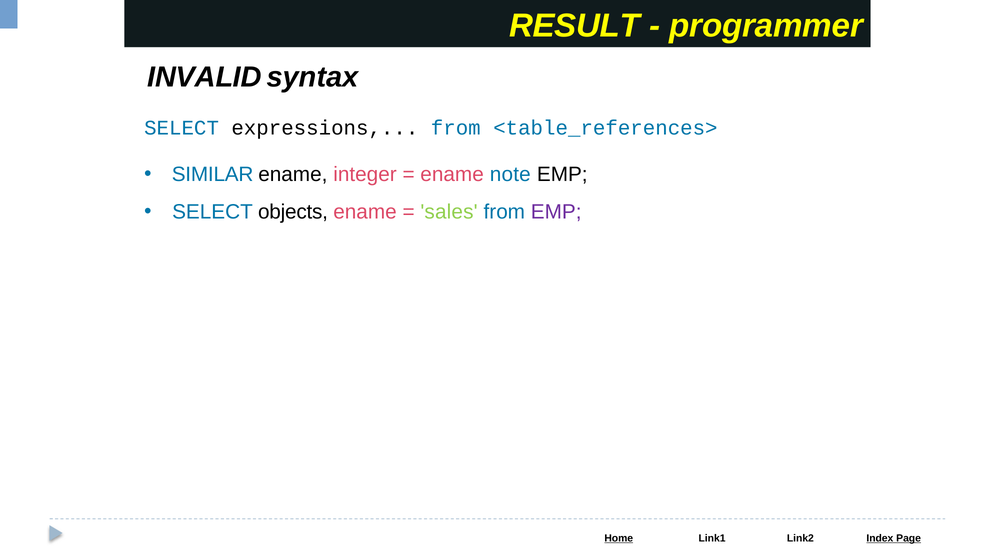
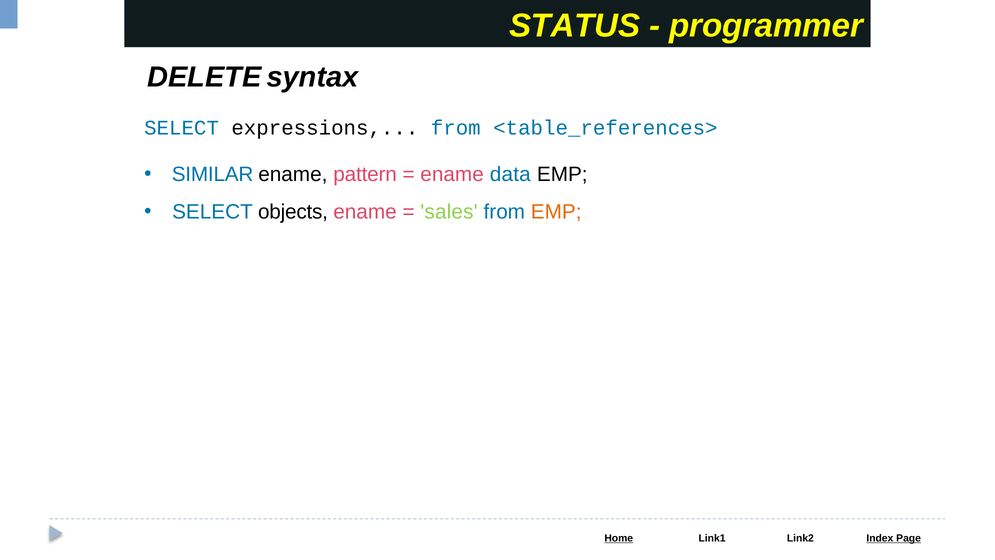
RESULT: RESULT -> STATUS (575, 26)
INVALID: INVALID -> DELETE (204, 77)
integer: integer -> pattern (365, 175)
note: note -> data (510, 175)
EMP colour: purple -> orange (556, 212)
